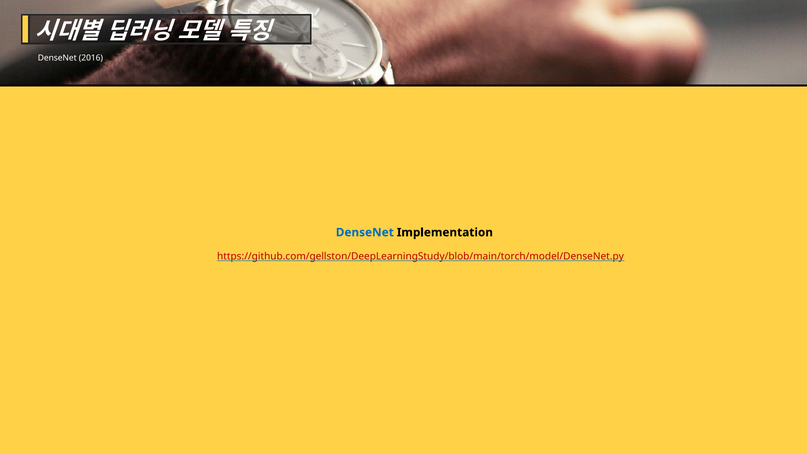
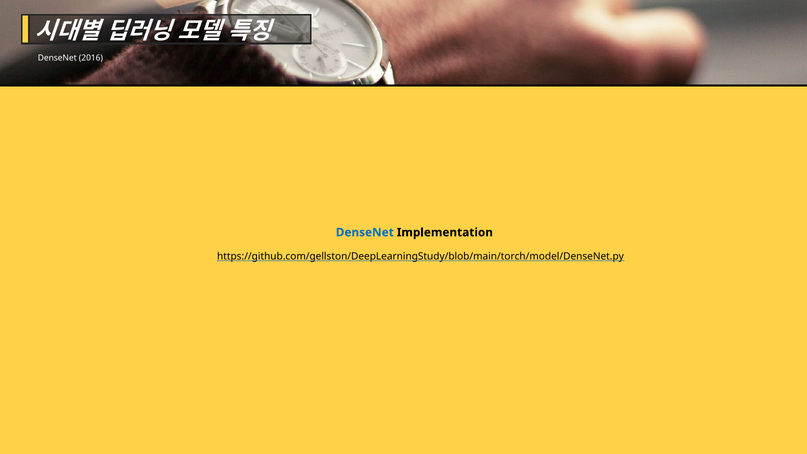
https://github.com/gellston/DeepLearningStudy/blob/main/torch/model/DenseNet.py colour: red -> black (420, 256)
